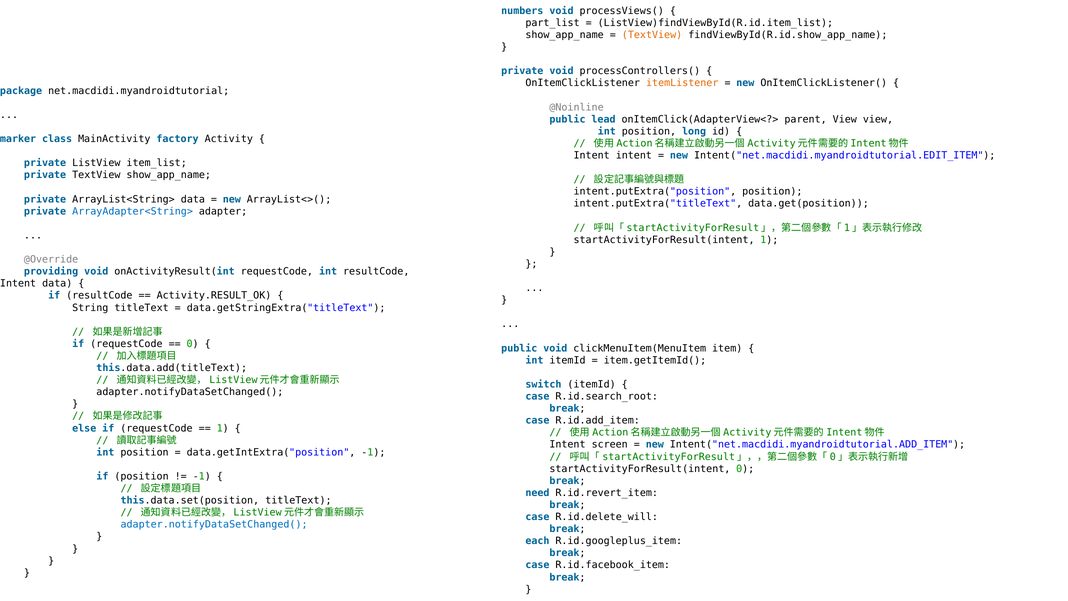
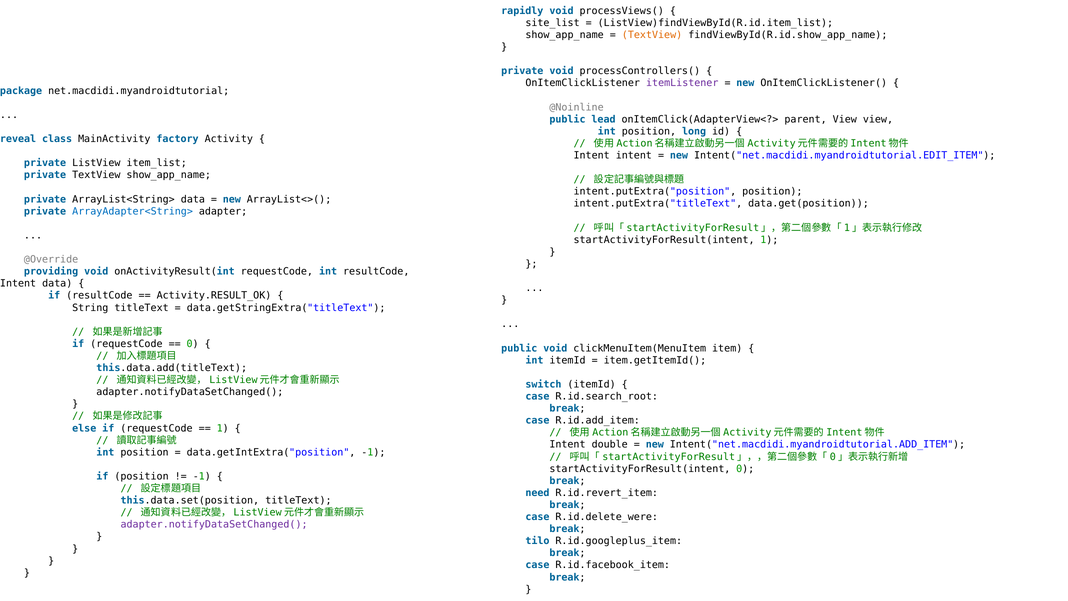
numbers: numbers -> rapidly (522, 11)
part_list: part_list -> site_list (553, 23)
itemListener colour: orange -> purple (682, 83)
marker: marker -> reveal (18, 139)
screen: screen -> double (610, 444)
R.id.delete_will: R.id.delete_will -> R.id.delete_were (607, 517)
adapter.notifyDataSetChanged( colour: blue -> purple (214, 524)
each: each -> tilo (537, 541)
